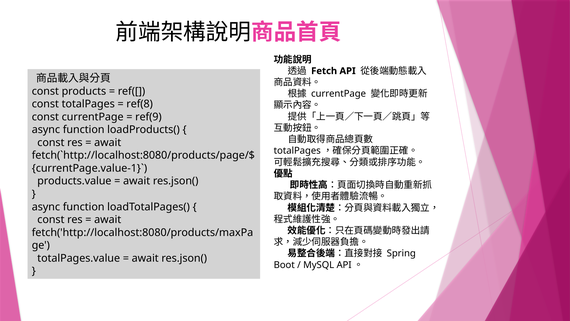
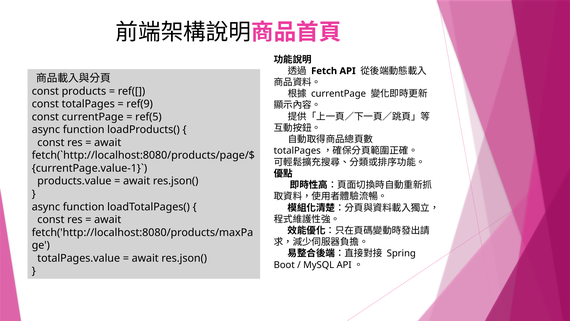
ref(8: ref(8 -> ref(9 (140, 104)
ref(9: ref(9 -> ref(5 (148, 117)
